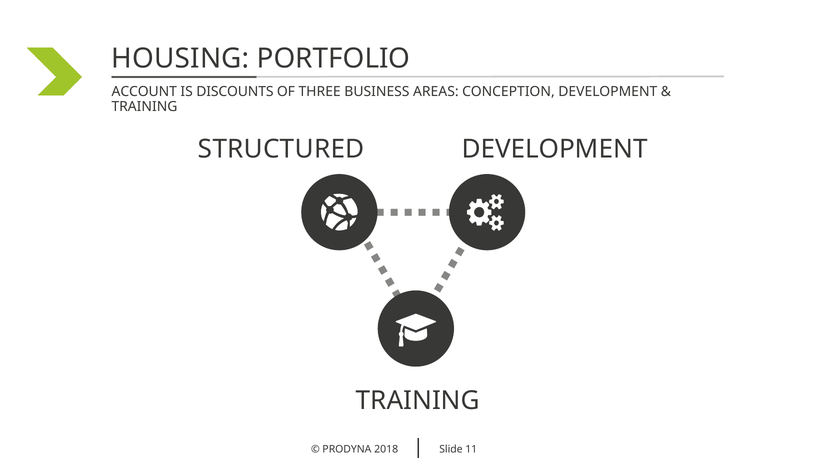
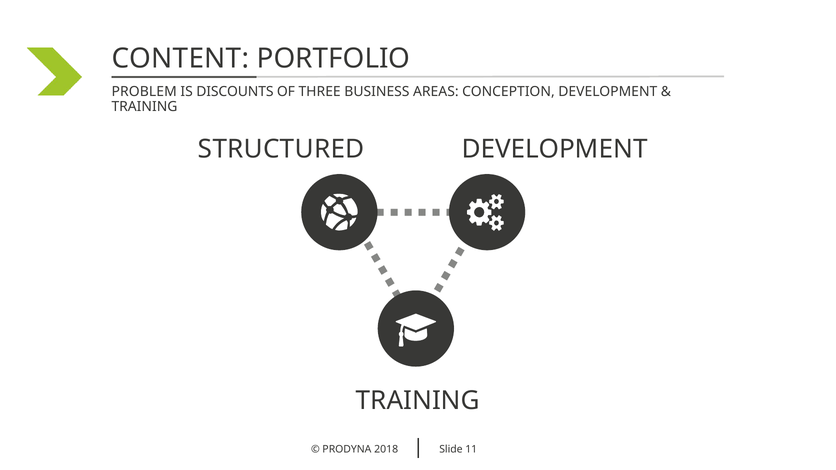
HOUSING: HOUSING -> CONTENT (180, 59)
ACCOUNT: ACCOUNT -> PROBLEM (144, 92)
